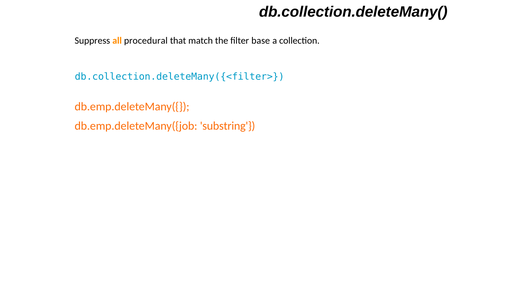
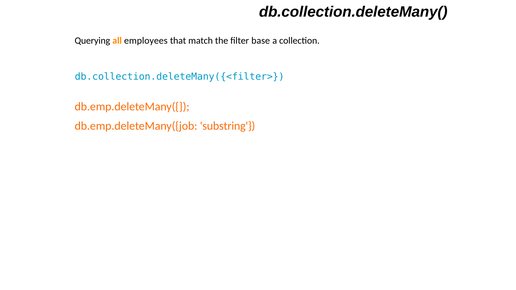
Suppress: Suppress -> Querying (92, 41)
procedural: procedural -> employees (146, 41)
